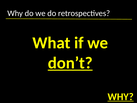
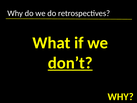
WHY underline: present -> none (121, 96)
